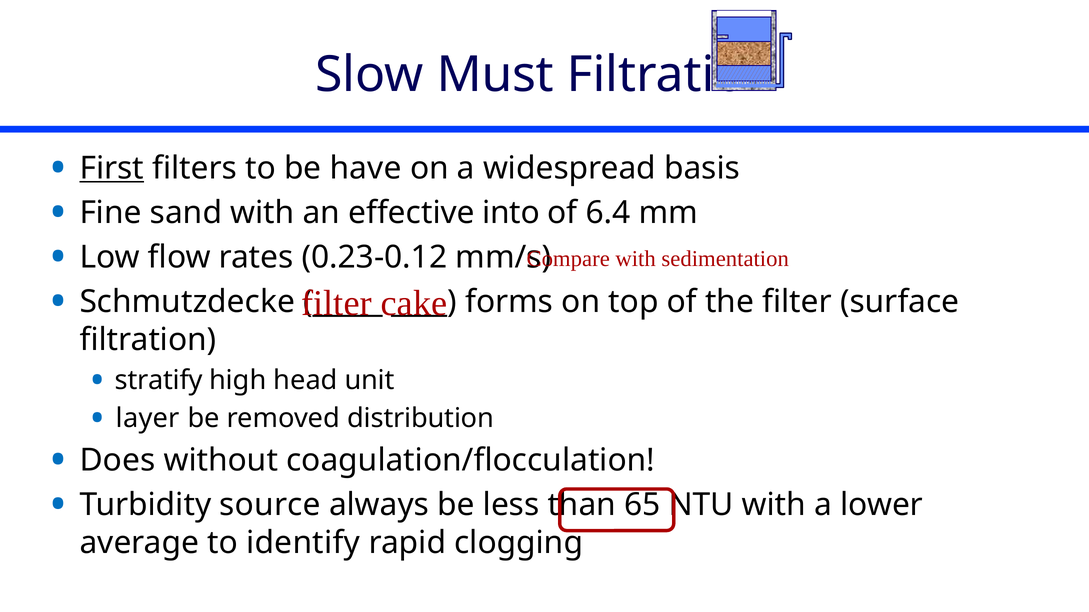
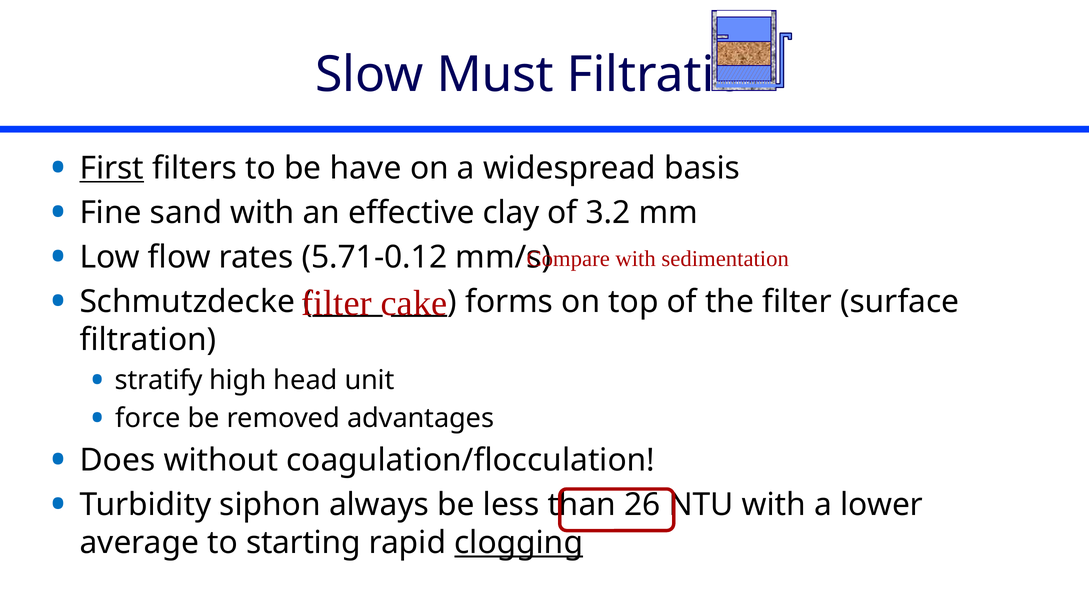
into: into -> clay (511, 213)
6.4: 6.4 -> 3.2 (608, 213)
0.23-0.12: 0.23-0.12 -> 5.71-0.12 (374, 257)
layer: layer -> force (148, 419)
distribution: distribution -> advantages (421, 419)
source: source -> siphon (270, 505)
65: 65 -> 26 (642, 505)
identify: identify -> starting (303, 543)
clogging underline: none -> present (519, 543)
